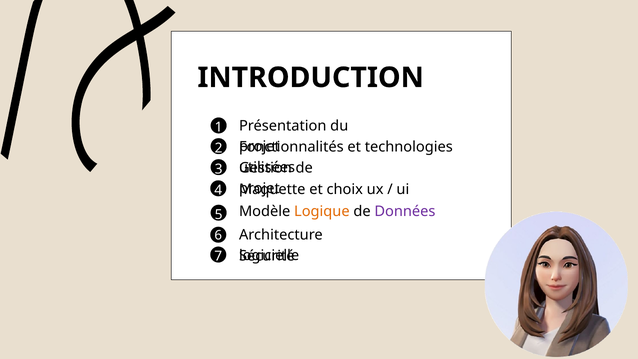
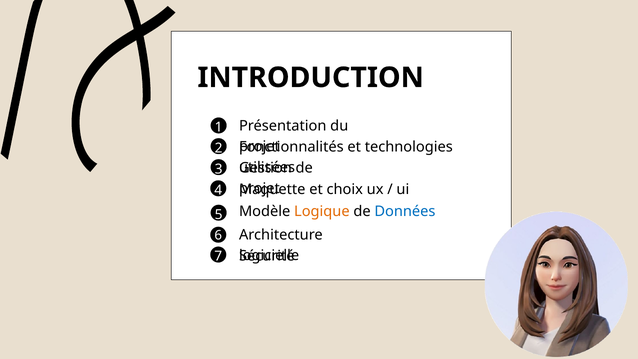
Données colour: purple -> blue (405, 211)
